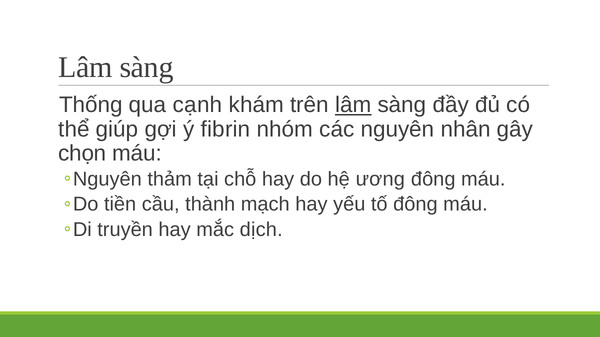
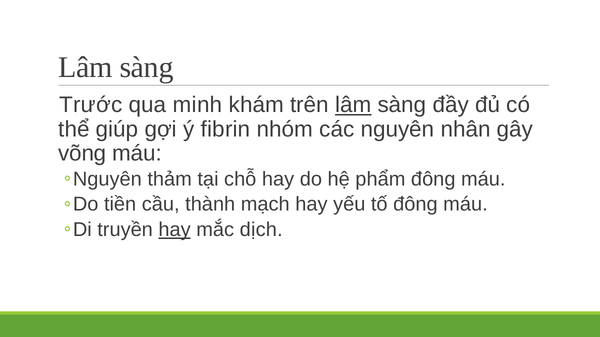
Thống: Thống -> Trước (91, 105)
cạnh: cạnh -> minh (198, 105)
chọn: chọn -> võng (82, 154)
ương: ương -> phẩm (380, 179)
hay underline: none -> present (175, 230)
